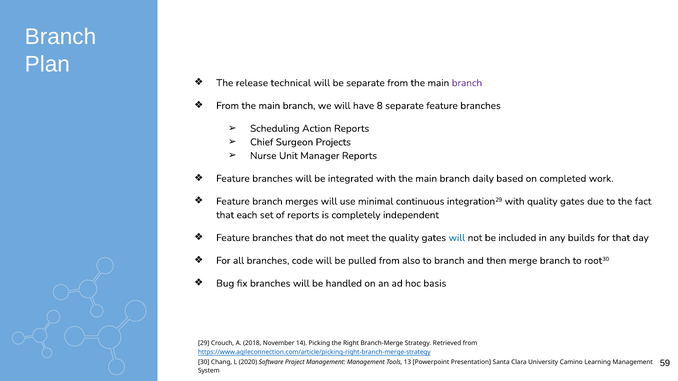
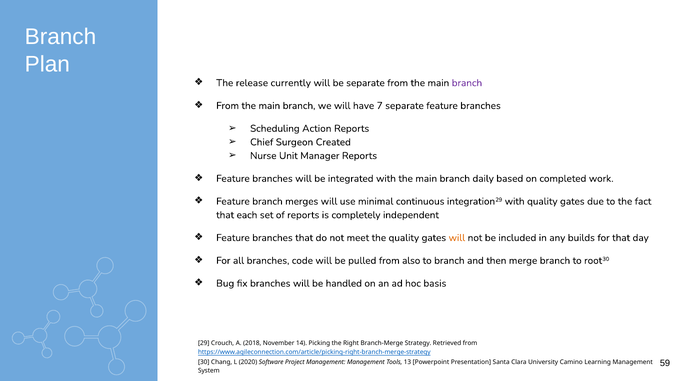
technical: technical -> currently (291, 83)
8: 8 -> 7 (380, 106)
Projects: Projects -> Created (333, 142)
will colour: blue -> orange (457, 238)
